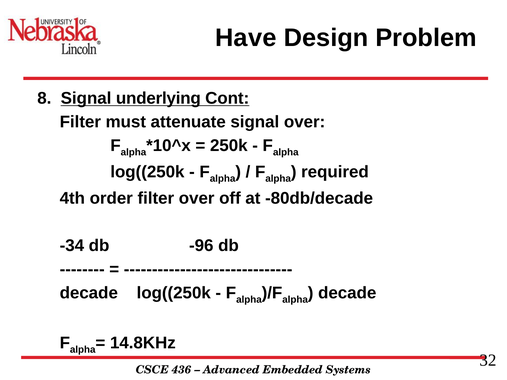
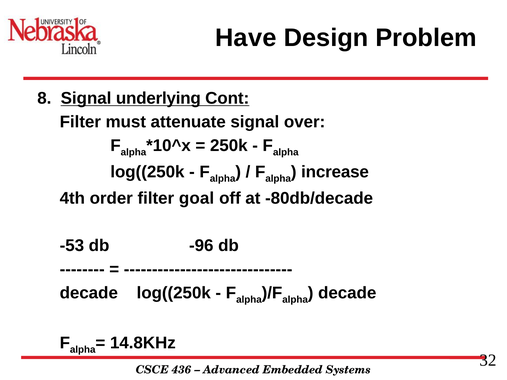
required: required -> increase (335, 172)
filter over: over -> goal (197, 199)
-34: -34 -> -53 (72, 246)
